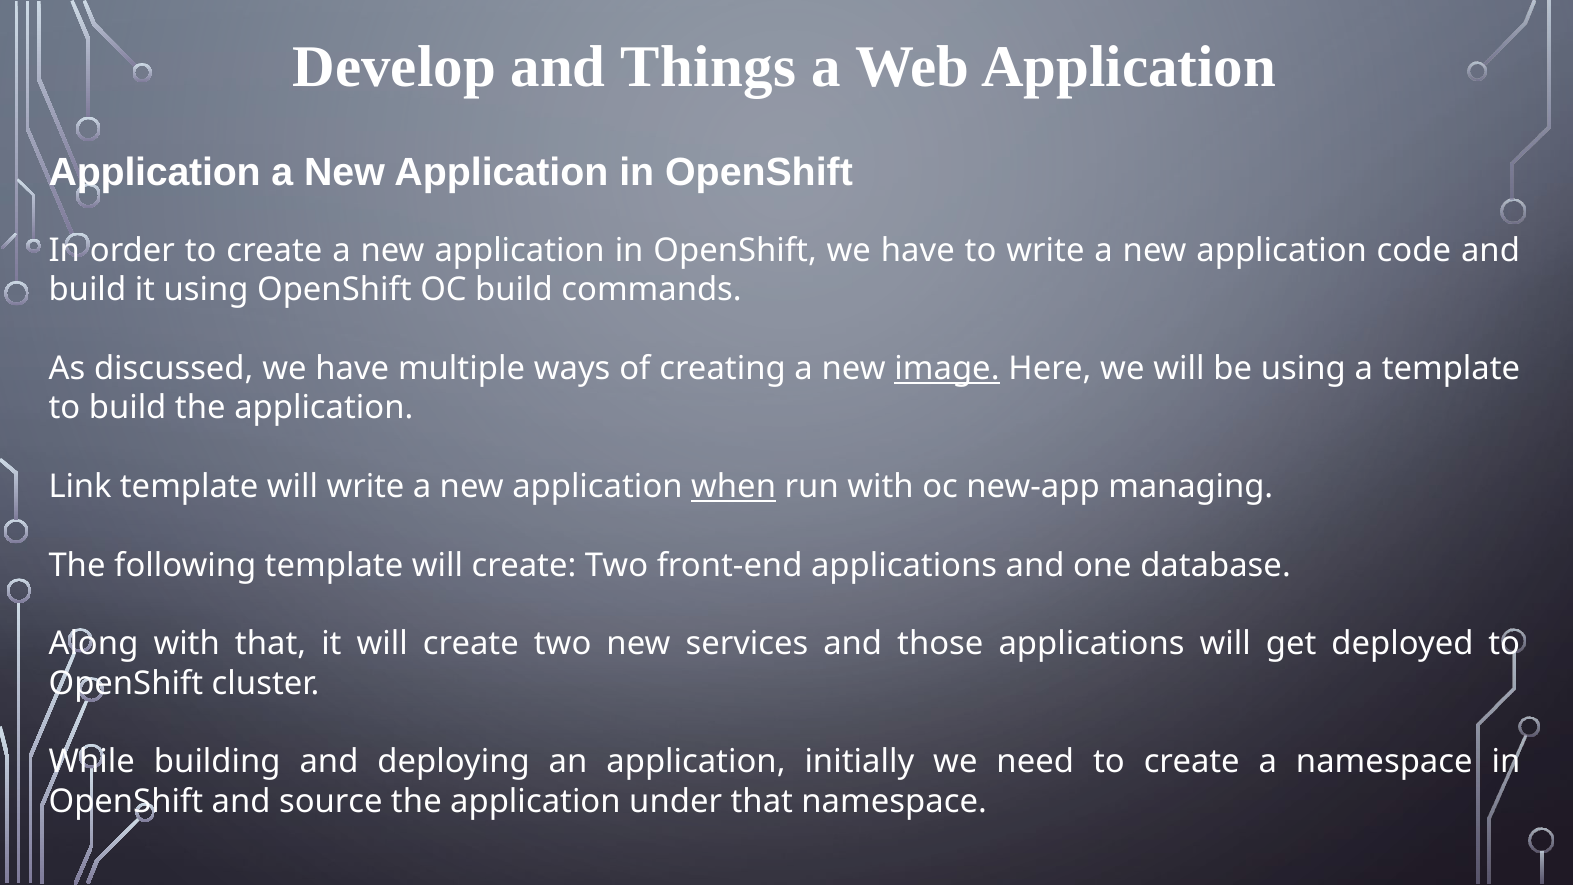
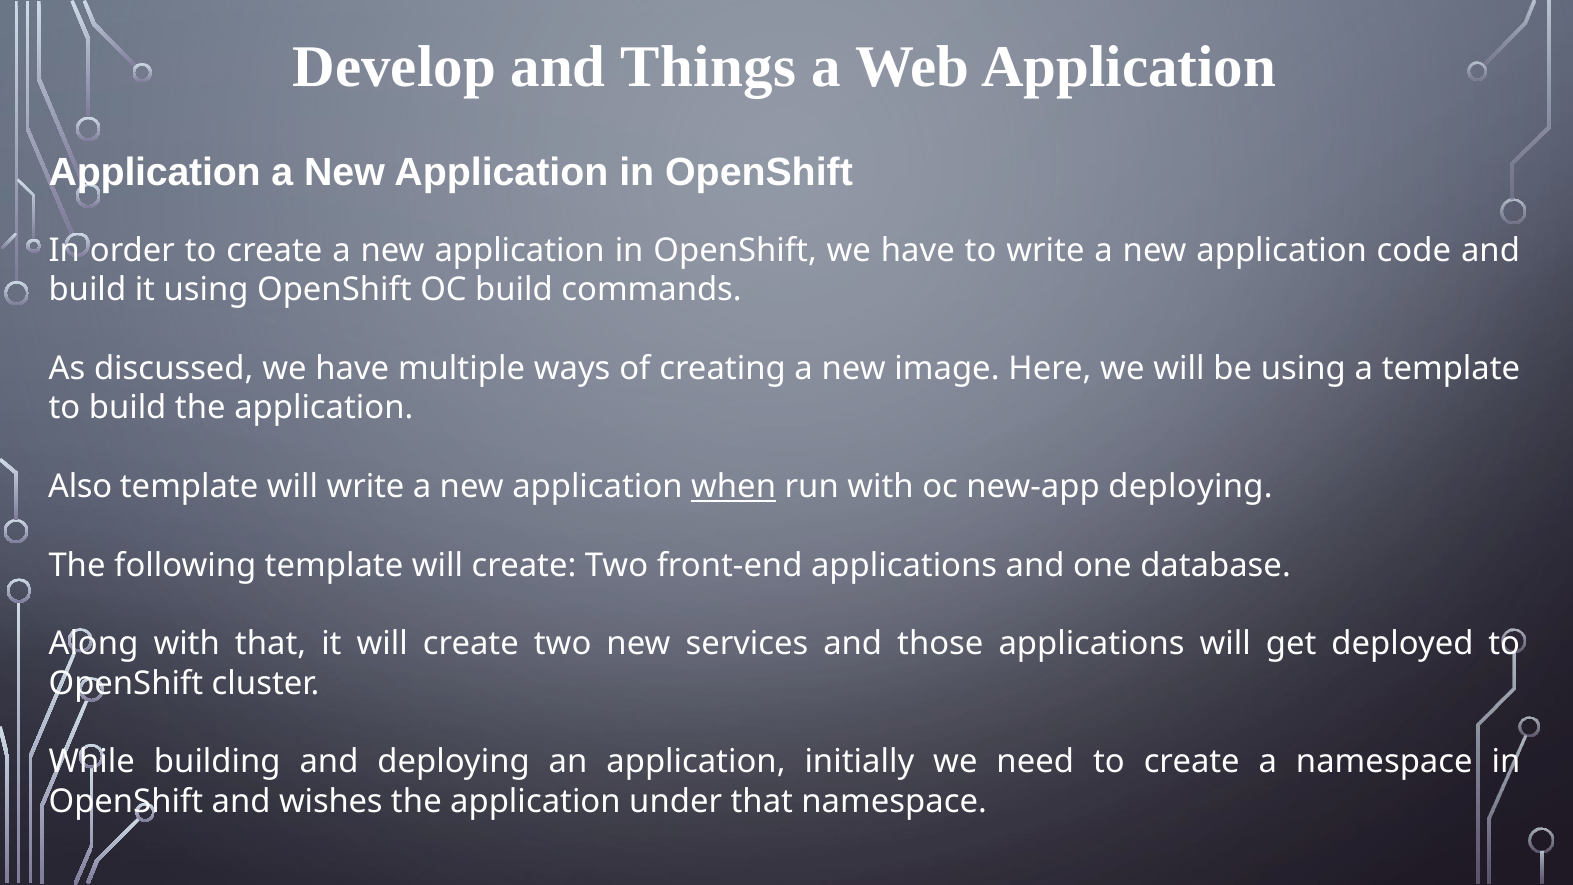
image underline: present -> none (947, 368)
Link: Link -> Also (80, 486)
new-app managing: managing -> deploying (1191, 486)
source: source -> wishes (331, 801)
